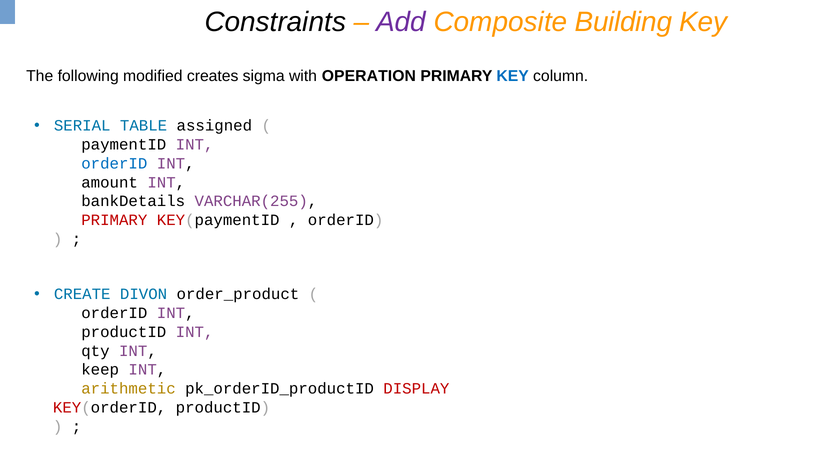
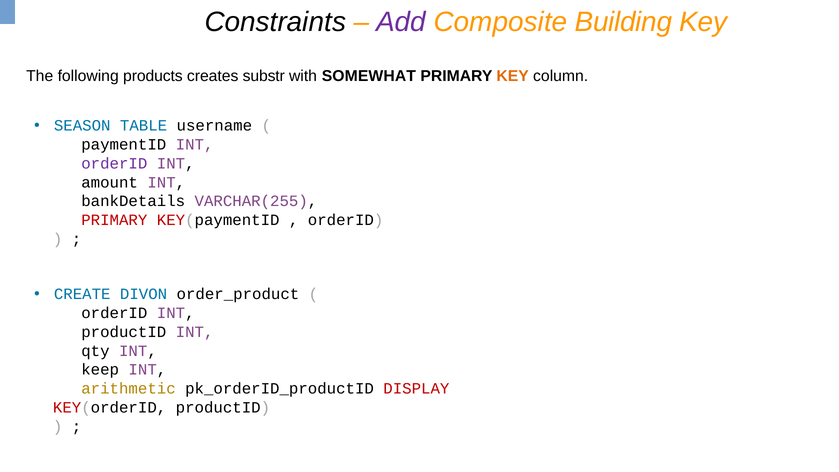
modified: modified -> products (153, 76)
sigma: sigma -> substr (264, 76)
OPERATION: OPERATION -> SOMEWHAT (369, 76)
KEY colour: blue -> orange (513, 76)
SERIAL: SERIAL -> SEASON (82, 126)
assigned: assigned -> username (214, 126)
orderID colour: blue -> purple (114, 163)
